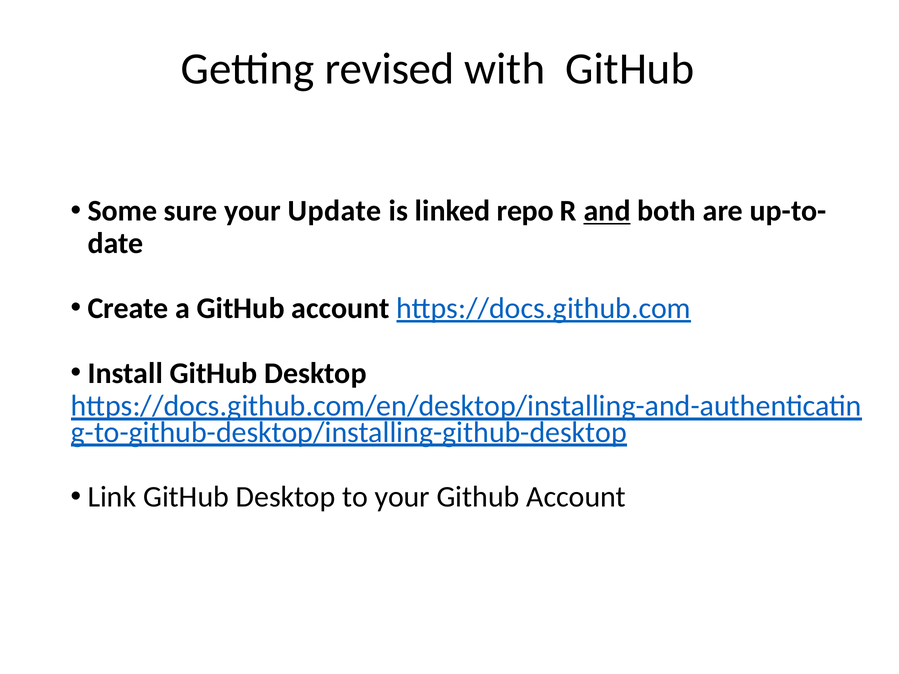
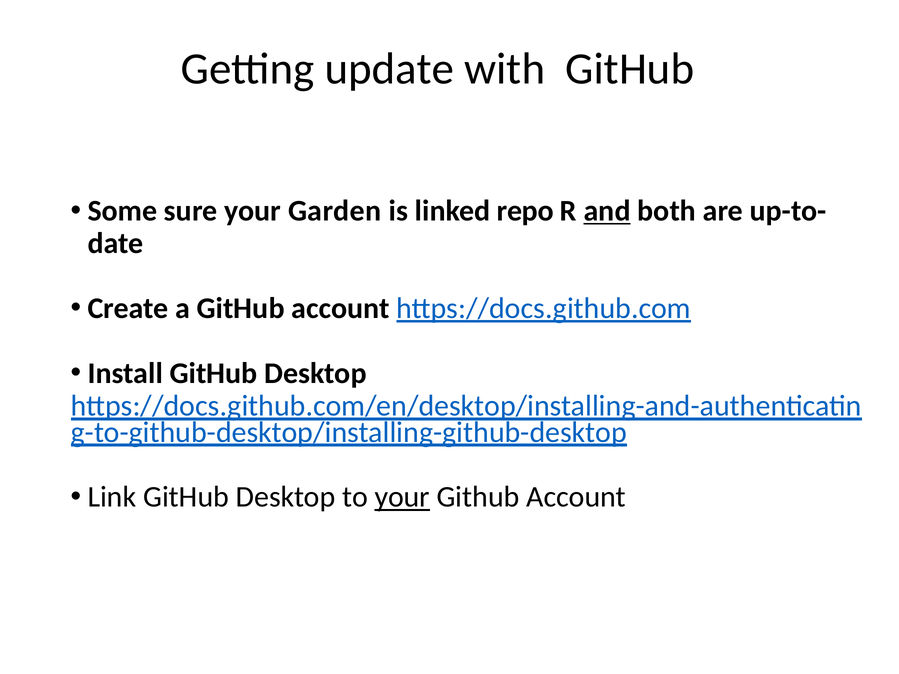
revised: revised -> update (389, 69)
Update: Update -> Garden (335, 211)
your underline: none -> present (402, 497)
